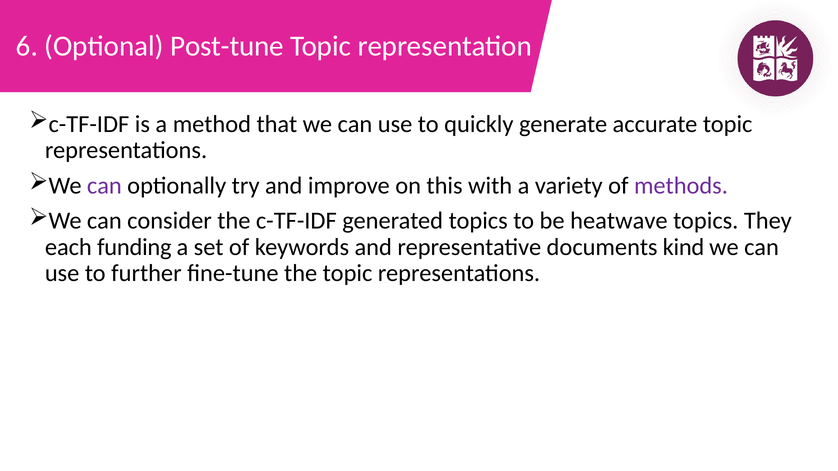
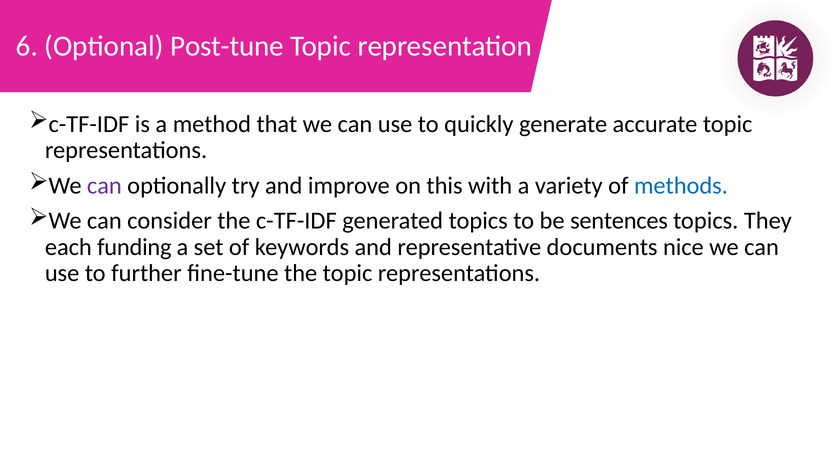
methods colour: purple -> blue (681, 186)
heatwave: heatwave -> sentences (619, 221)
kind: kind -> nice (683, 247)
